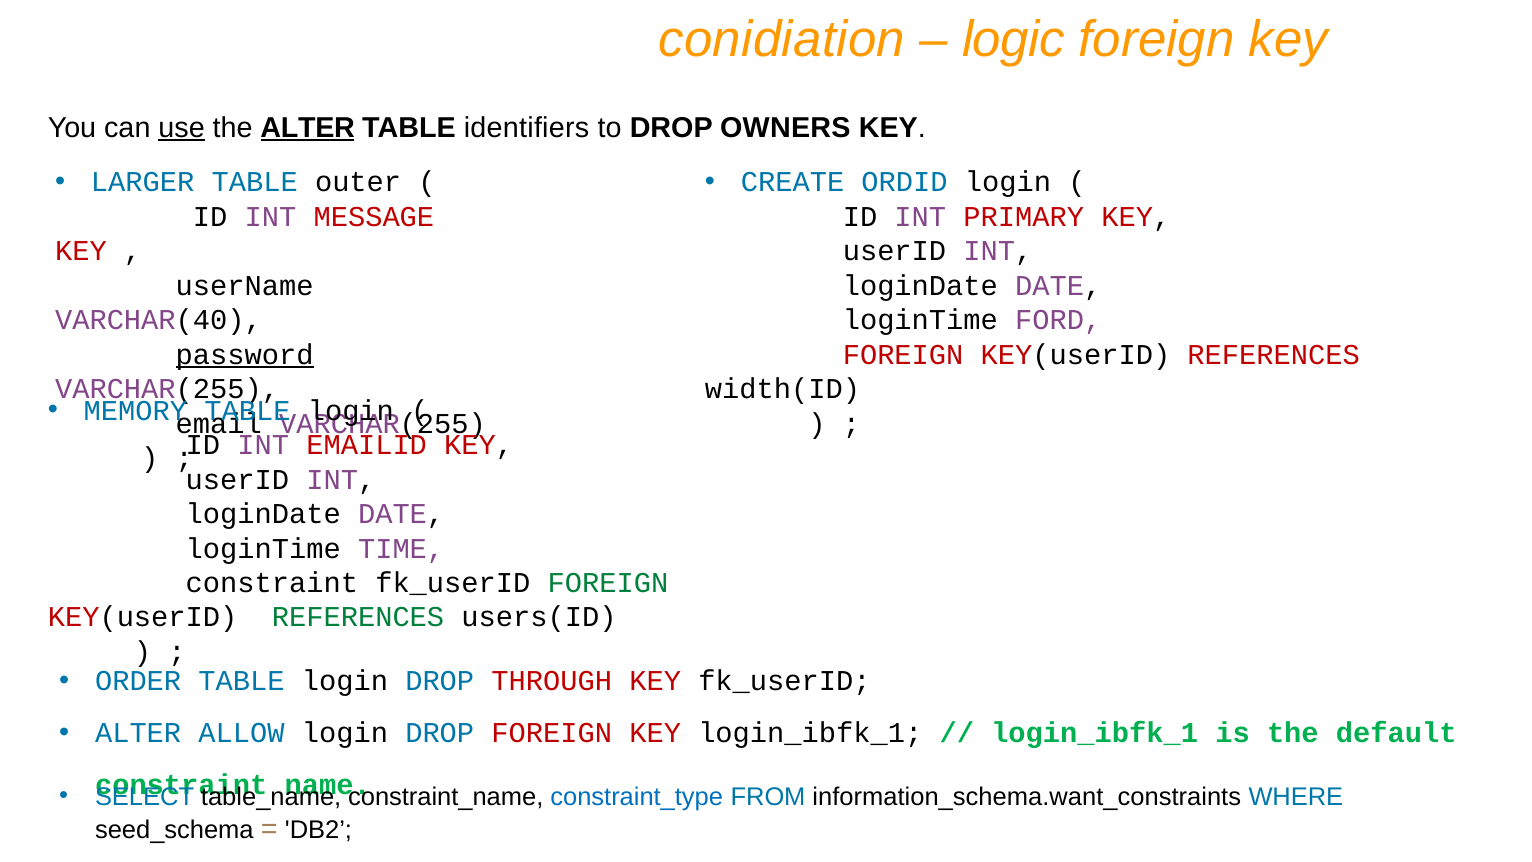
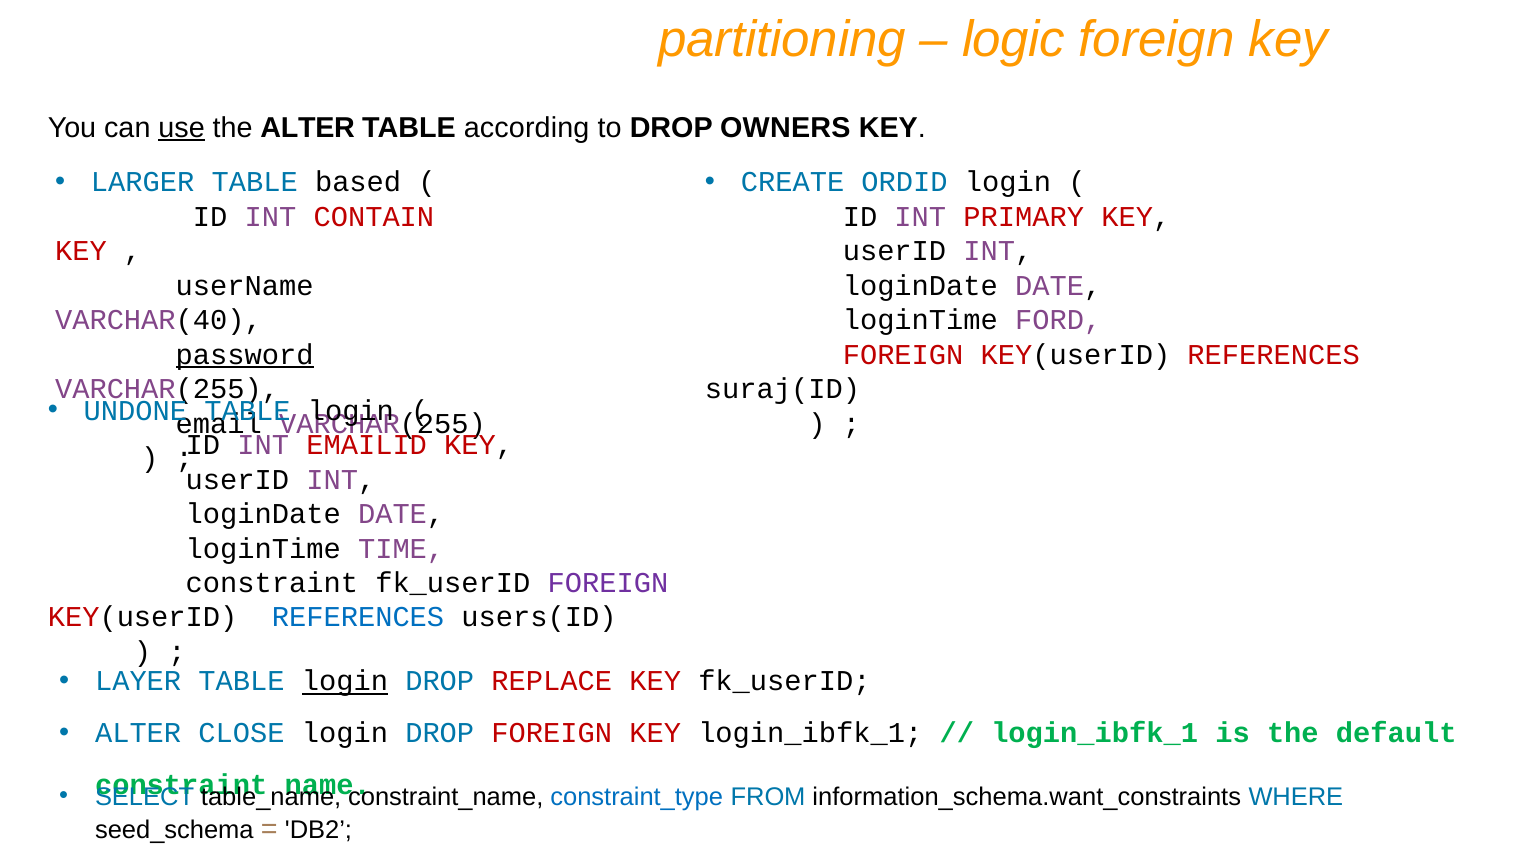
conidiation: conidiation -> partitioning (782, 40)
ALTER underline: present -> none (308, 128)
identifiers: identifiers -> according (527, 128)
outer: outer -> based (358, 182)
MESSAGE: MESSAGE -> CONTAIN (374, 217)
width(ID: width(ID -> suraj(ID (782, 389)
MEMORY: MEMORY -> UNDONE (135, 410)
FOREIGN colour: green -> purple (608, 583)
REFERENCES colour: green -> blue (358, 617)
ORDER: ORDER -> LAYER (138, 681)
login underline: none -> present (345, 681)
THROUGH: THROUGH -> REPLACE (552, 681)
ALLOW: ALLOW -> CLOSE (242, 733)
